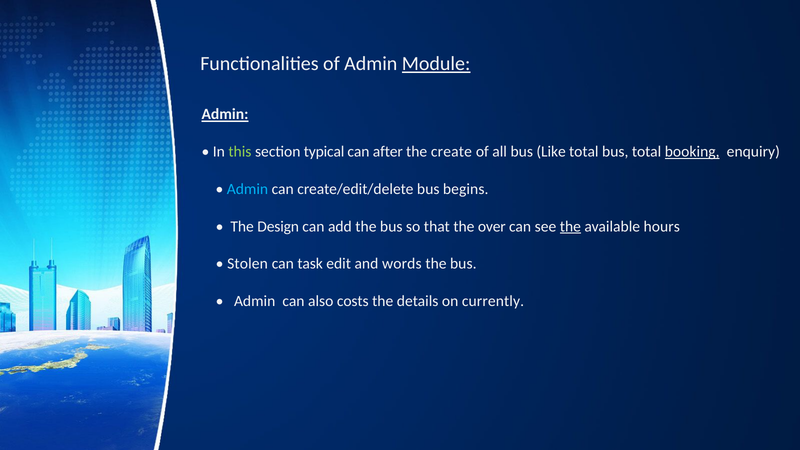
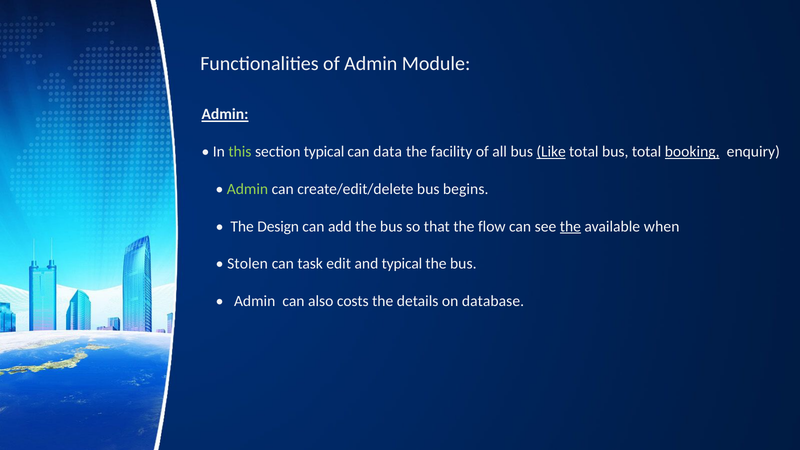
Module underline: present -> none (436, 64)
after: after -> data (388, 152)
create: create -> facility (452, 152)
Like underline: none -> present (551, 152)
Admin colour: light blue -> light green (247, 189)
over: over -> flow (492, 226)
hours: hours -> when (662, 226)
and words: words -> typical (402, 264)
currently: currently -> database (493, 301)
